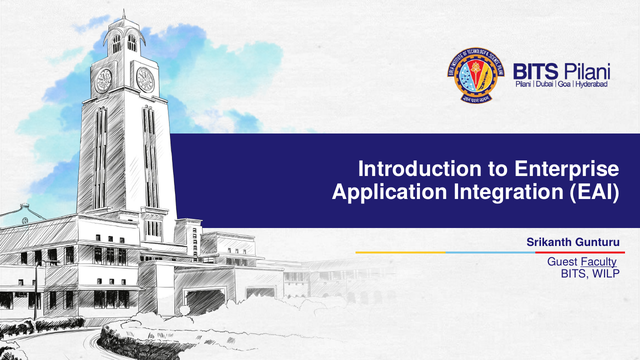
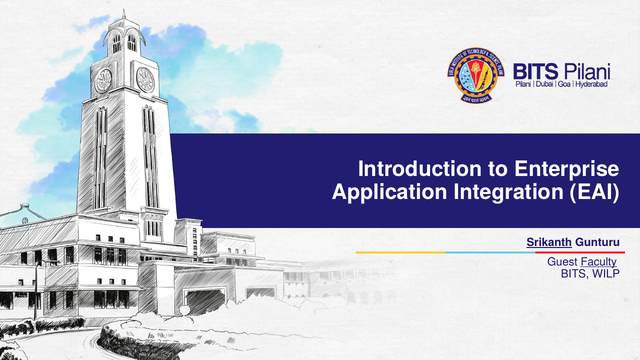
Srikanth underline: none -> present (549, 243)
